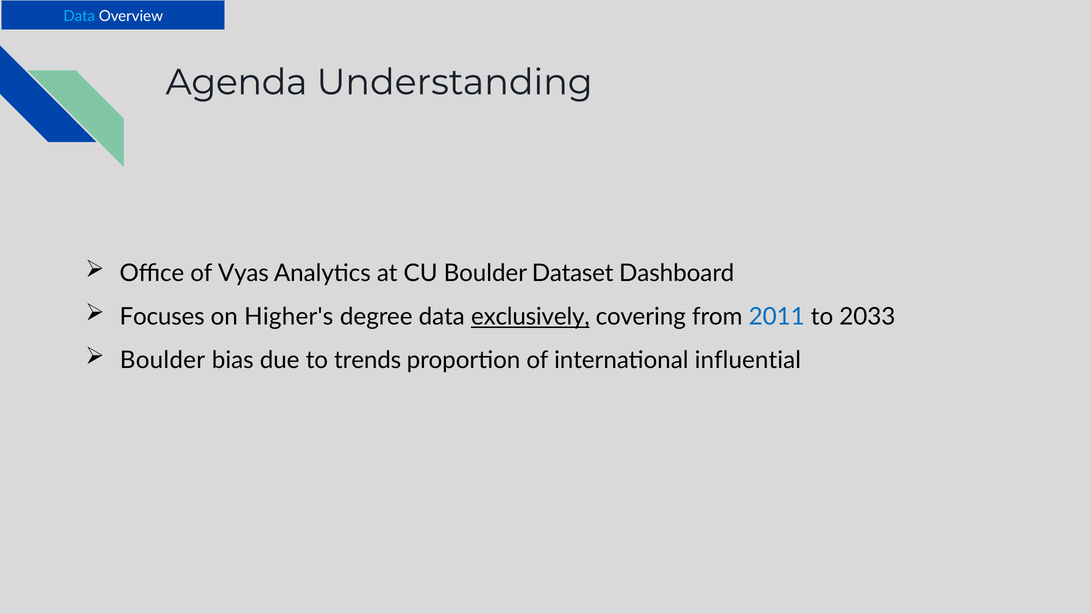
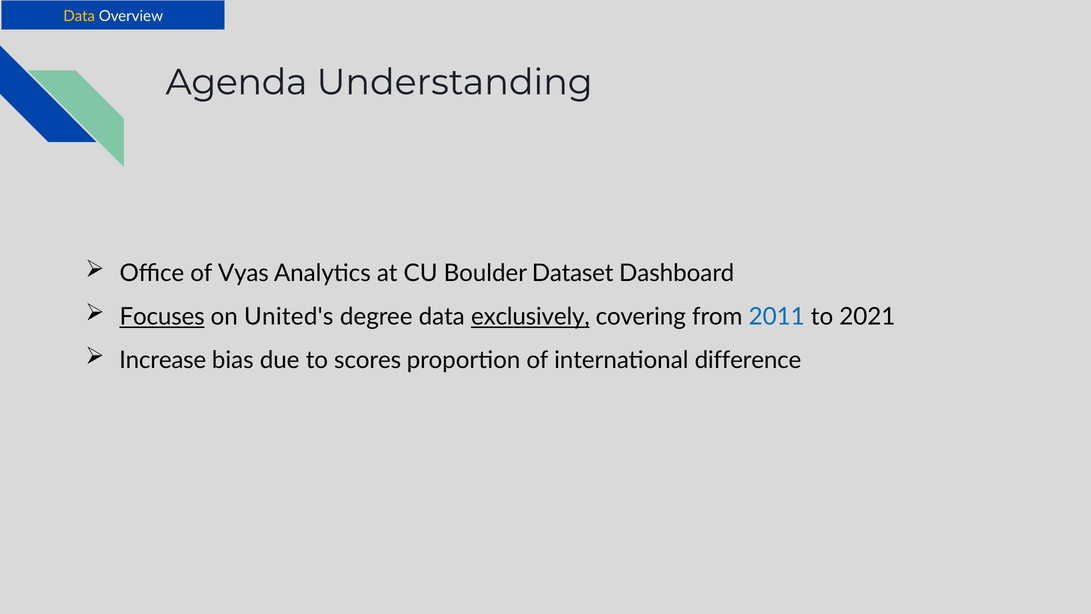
Data colour: light blue -> yellow (79, 16)
Focuses underline: none -> present (162, 317)
Higher's: Higher's -> United's (289, 317)
2033: 2033 -> 2021 (867, 317)
Boulder: Boulder -> Increase (163, 360)
trends: trends -> scores (368, 360)
influential: influential -> difference (748, 360)
